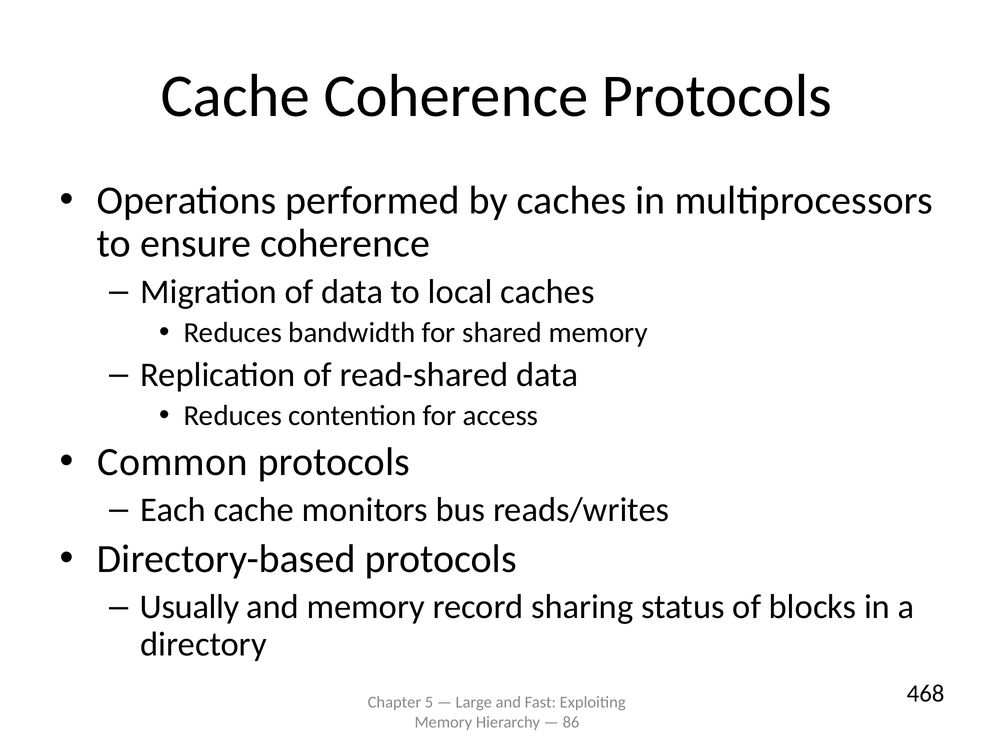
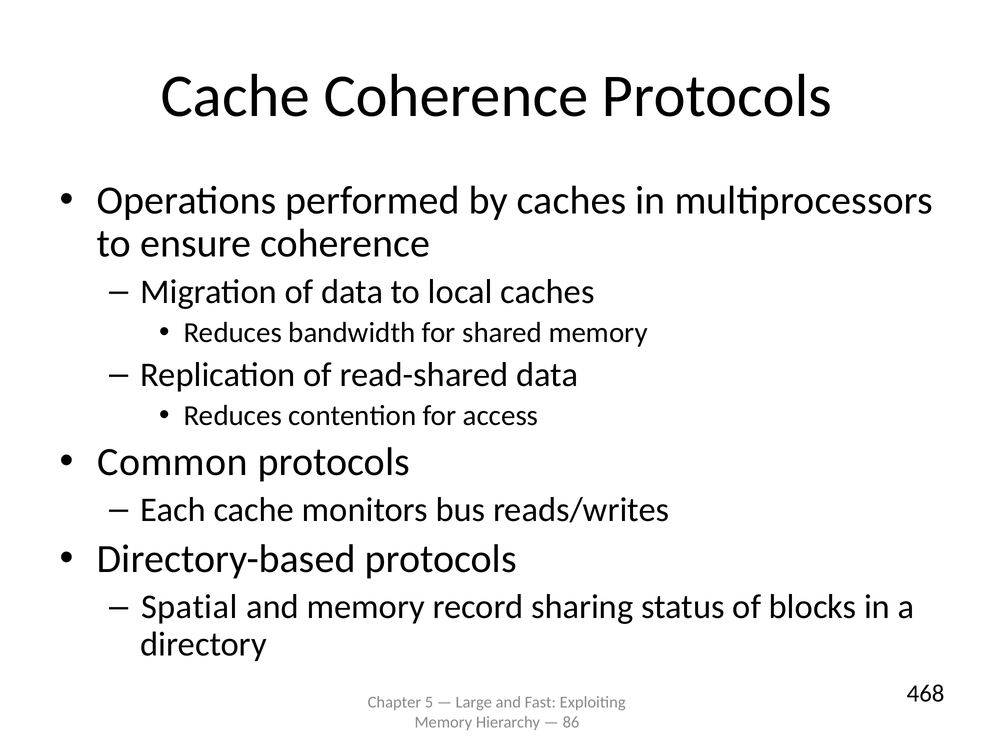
Usually: Usually -> Spatial (189, 607)
